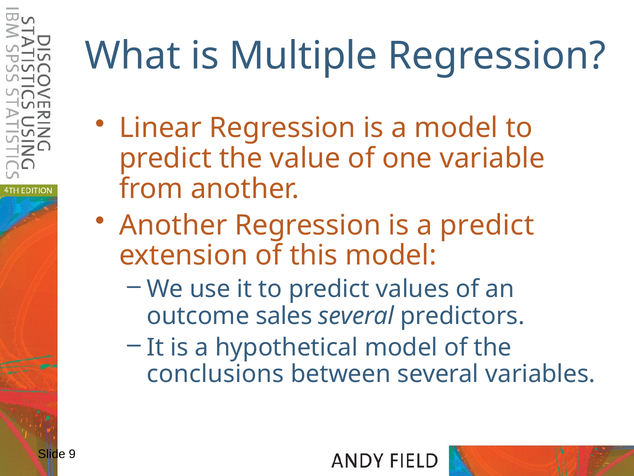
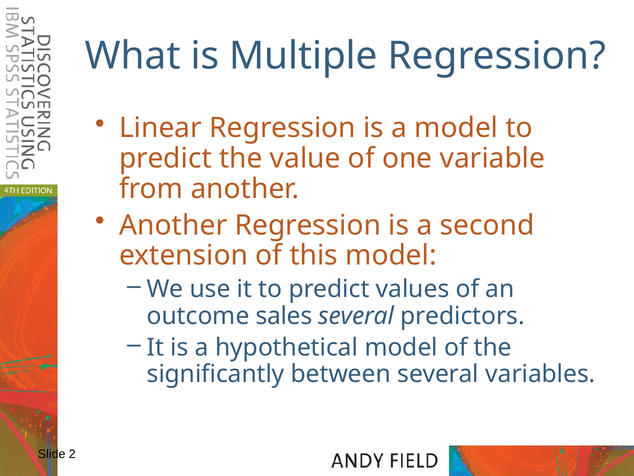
a predict: predict -> second (487, 225)
conclusions: conclusions -> significantly (216, 374)
9: 9 -> 2 (72, 454)
